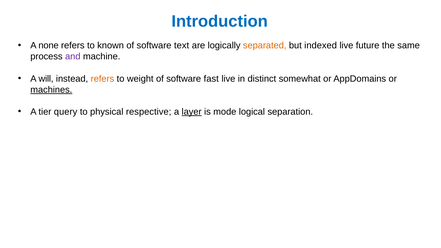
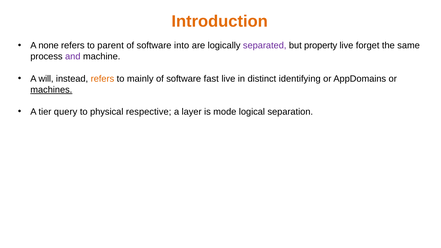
Introduction colour: blue -> orange (220, 21)
known: known -> parent (111, 46)
text: text -> into (182, 46)
separated colour: orange -> purple (265, 46)
indexed: indexed -> property (321, 46)
future: future -> forget (368, 46)
weight: weight -> mainly (140, 79)
somewhat: somewhat -> identifying (300, 79)
layer underline: present -> none (192, 112)
